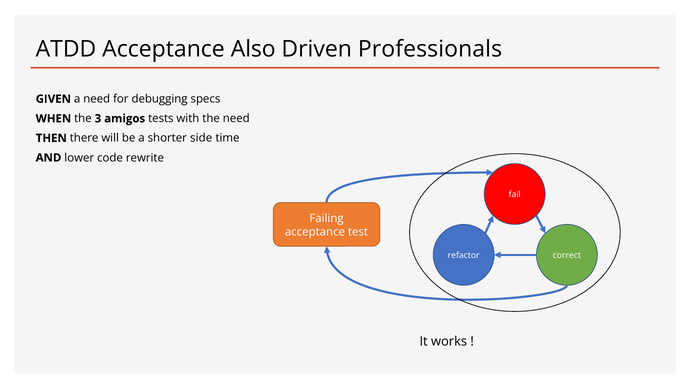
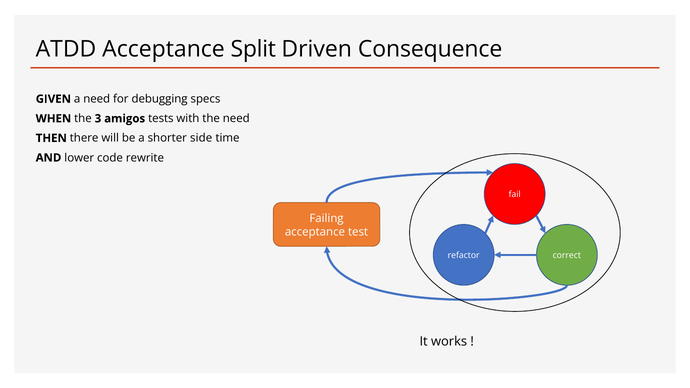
Also: Also -> Split (253, 49)
Professionals: Professionals -> Consequence (430, 49)
